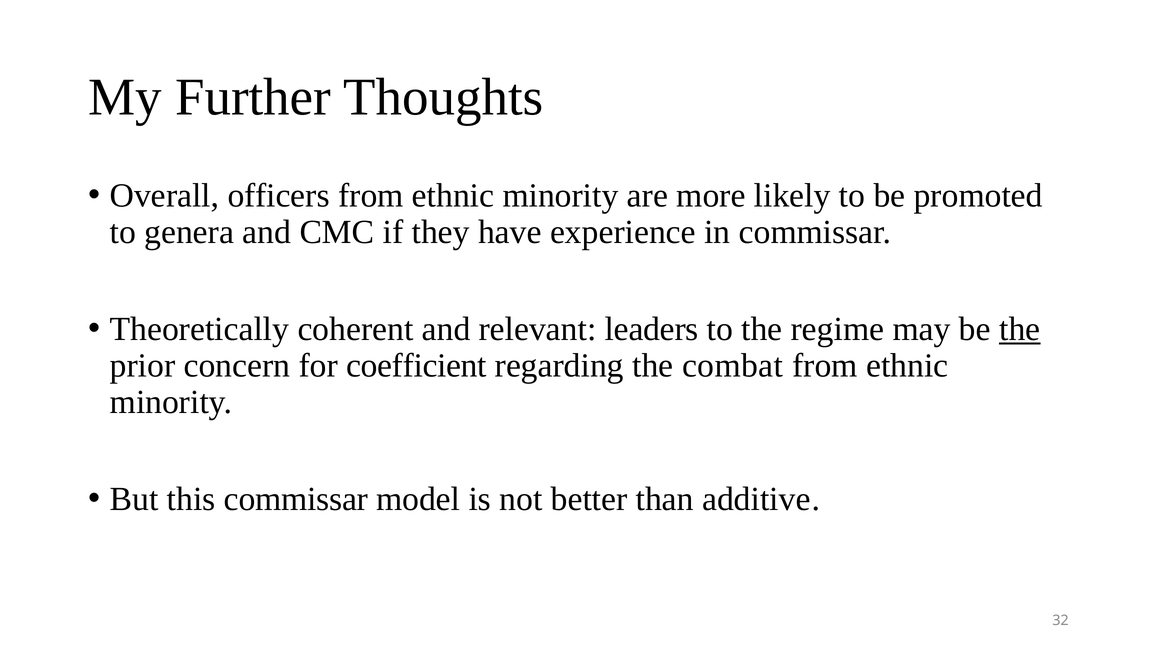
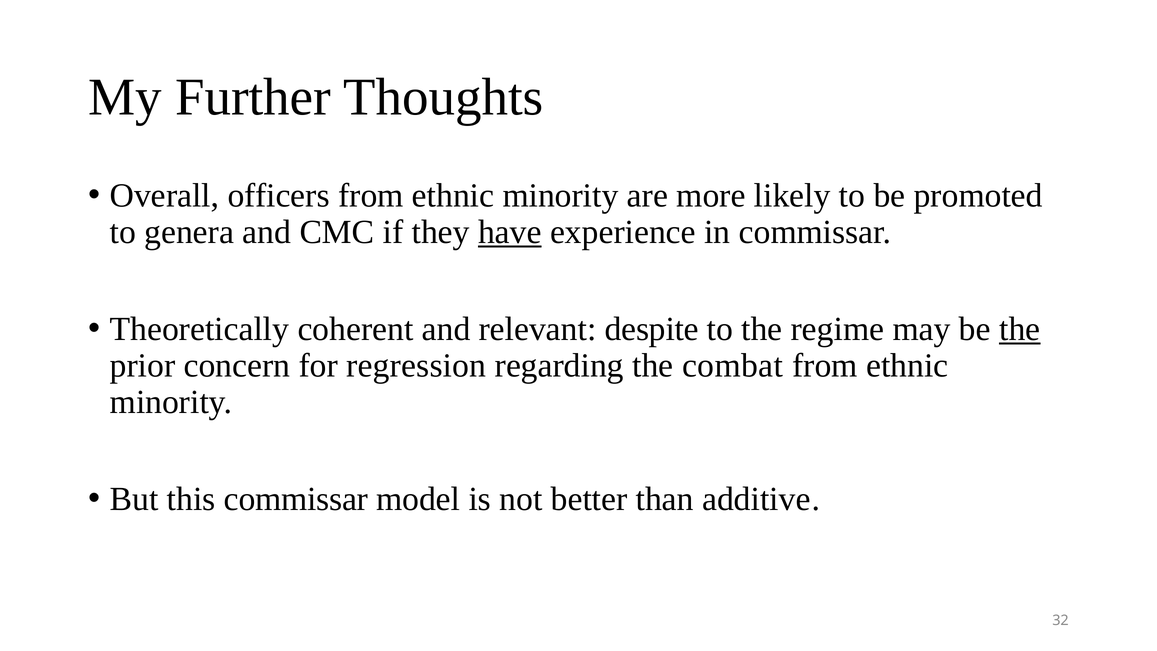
have underline: none -> present (510, 232)
leaders: leaders -> despite (652, 329)
coefficient: coefficient -> regression (416, 366)
